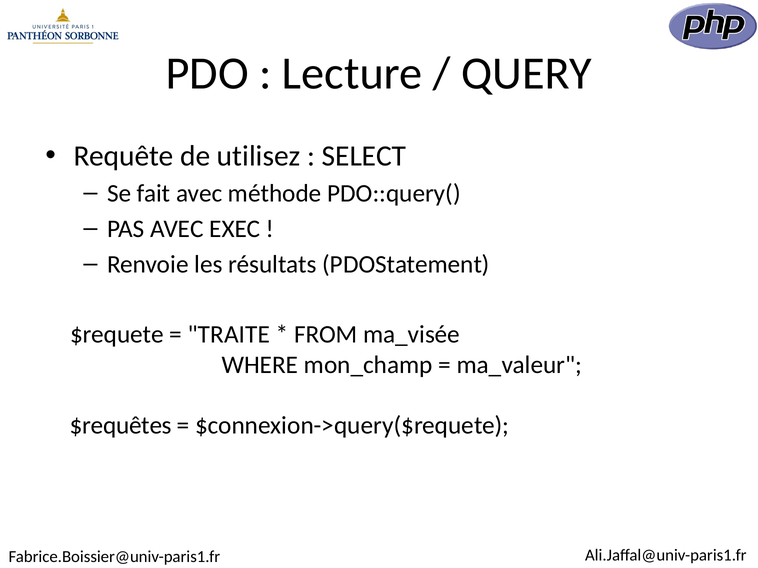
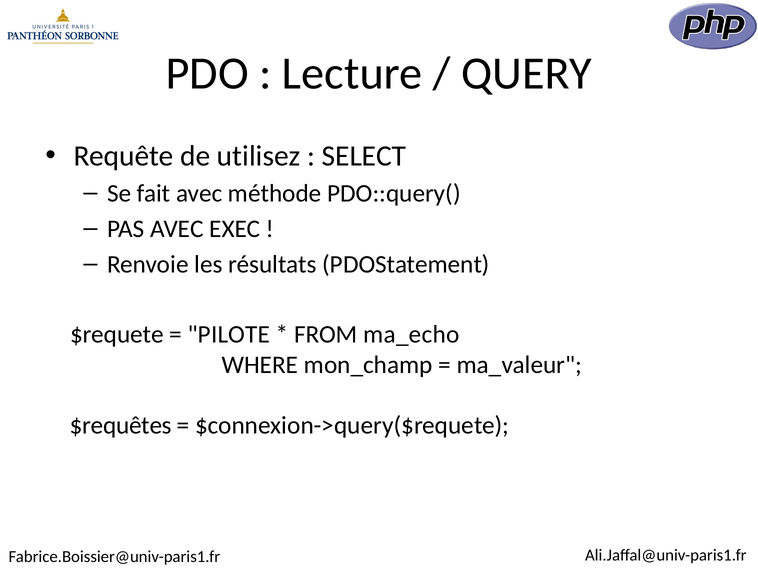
TRAITE: TRAITE -> PILOTE (229, 335)
ma_visée: ma_visée -> ma_echo (411, 335)
